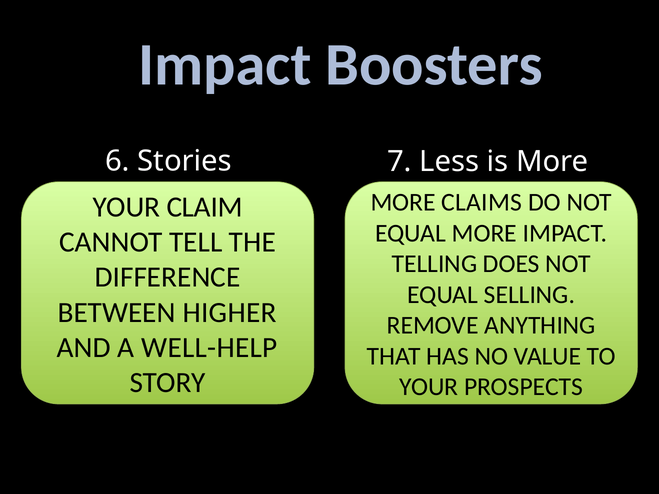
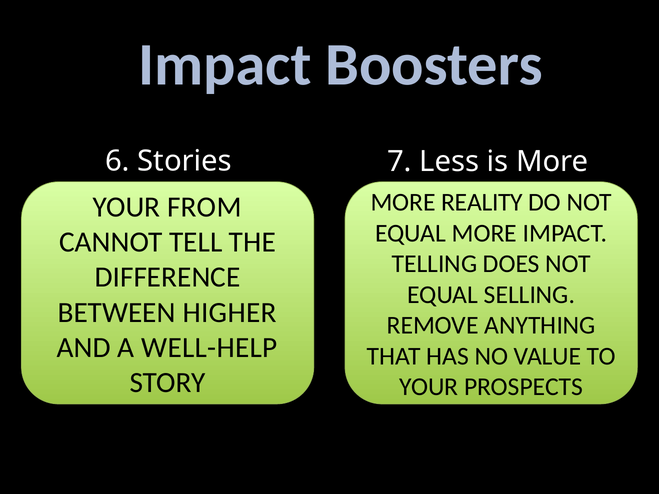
CLAIMS: CLAIMS -> REALITY (482, 202)
CLAIM: CLAIM -> FROM (204, 207)
